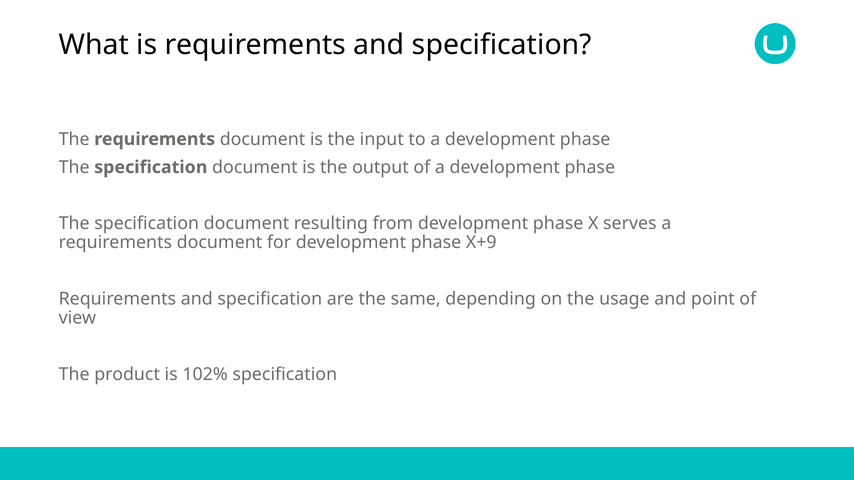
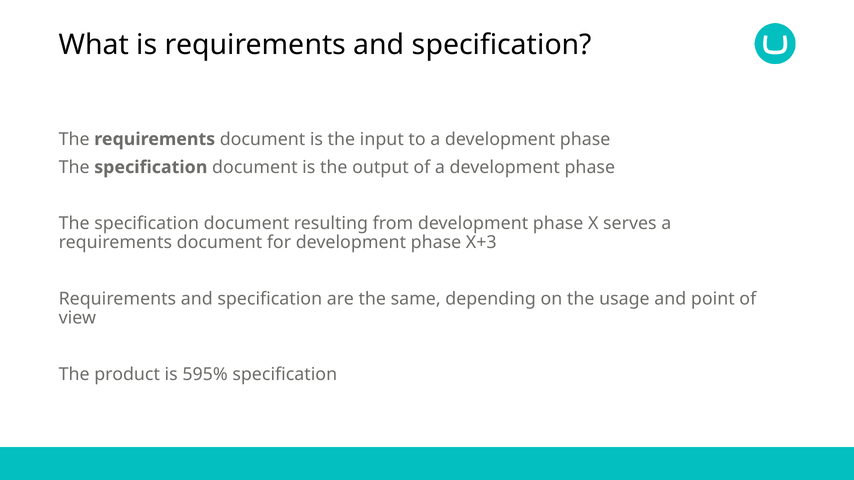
X+9: X+9 -> X+3 (481, 243)
102%: 102% -> 595% (205, 374)
